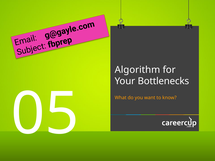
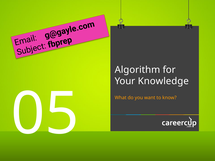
Bottlenecks: Bottlenecks -> Knowledge (163, 81)
